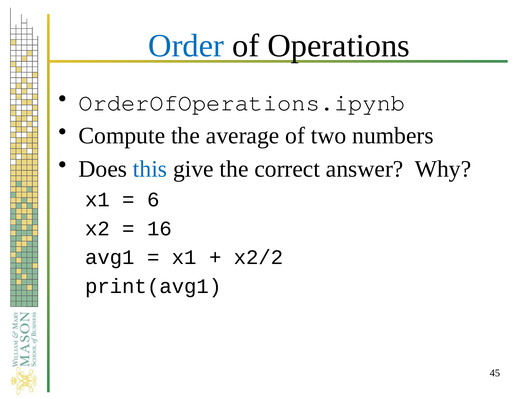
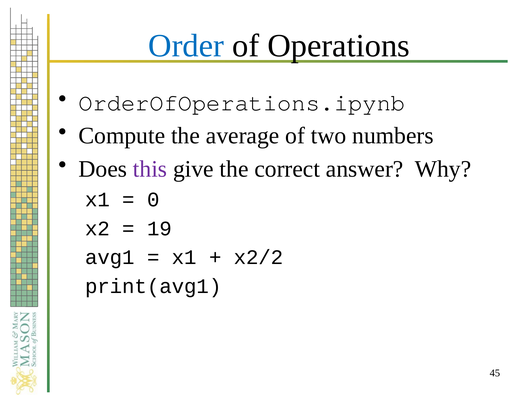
this colour: blue -> purple (150, 169)
6: 6 -> 0 (153, 200)
16: 16 -> 19 (159, 229)
